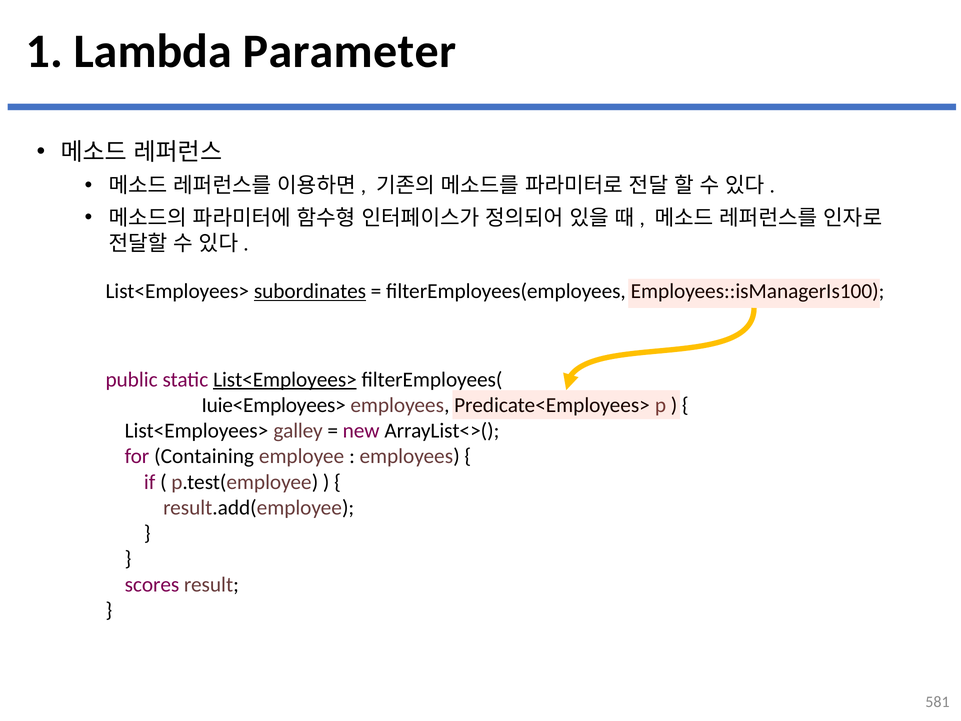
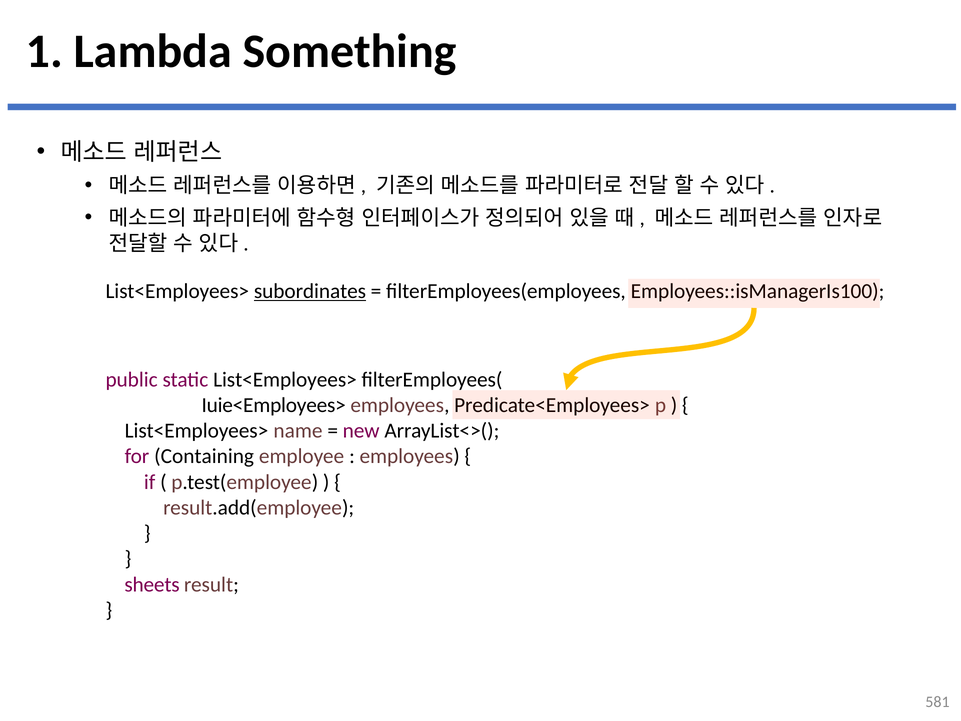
Parameter: Parameter -> Something (350, 51)
List<Employees> underline: present -> none (285, 379)
galley: galley -> name (298, 431)
scores: scores -> sheets (152, 584)
